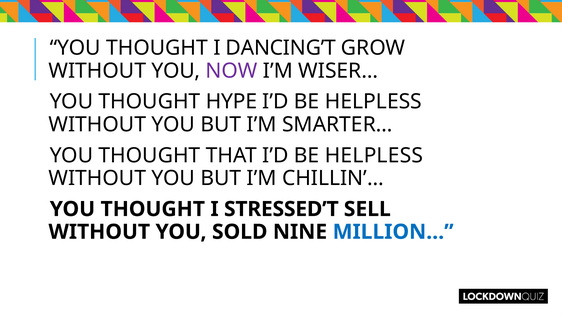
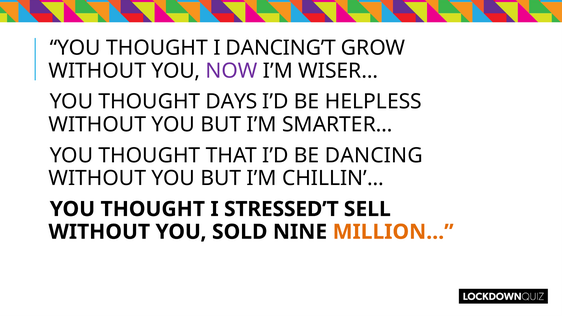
HYPE: HYPE -> DAYS (231, 102)
THAT I’D BE HELPLESS: HELPLESS -> DANCING (374, 155)
MILLION… colour: blue -> orange (393, 232)
